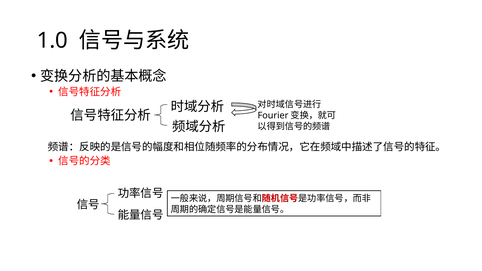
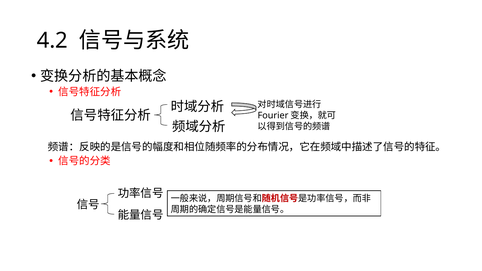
1.0: 1.0 -> 4.2 (52, 40)
